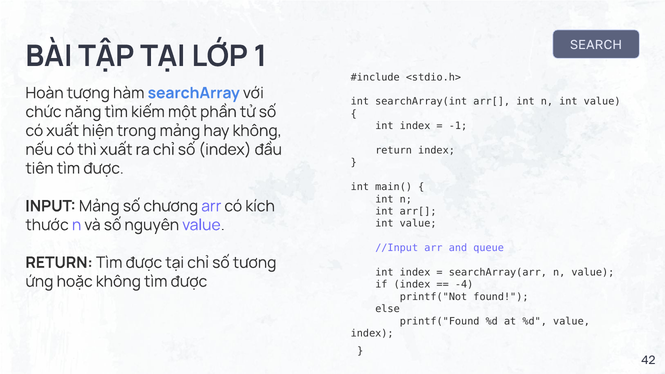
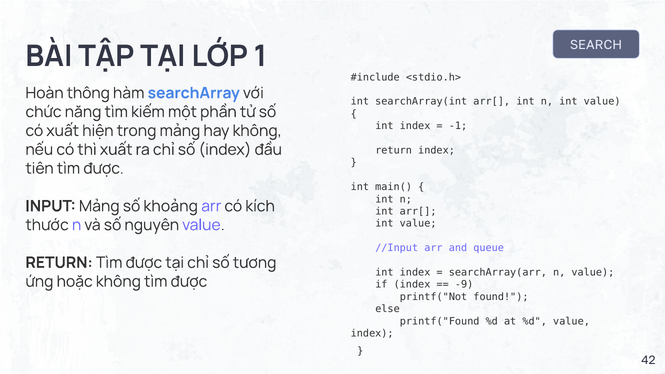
tượng: tượng -> thông (88, 93)
chương: chương -> khoảng (171, 206)
-4: -4 -> -9 (464, 285)
